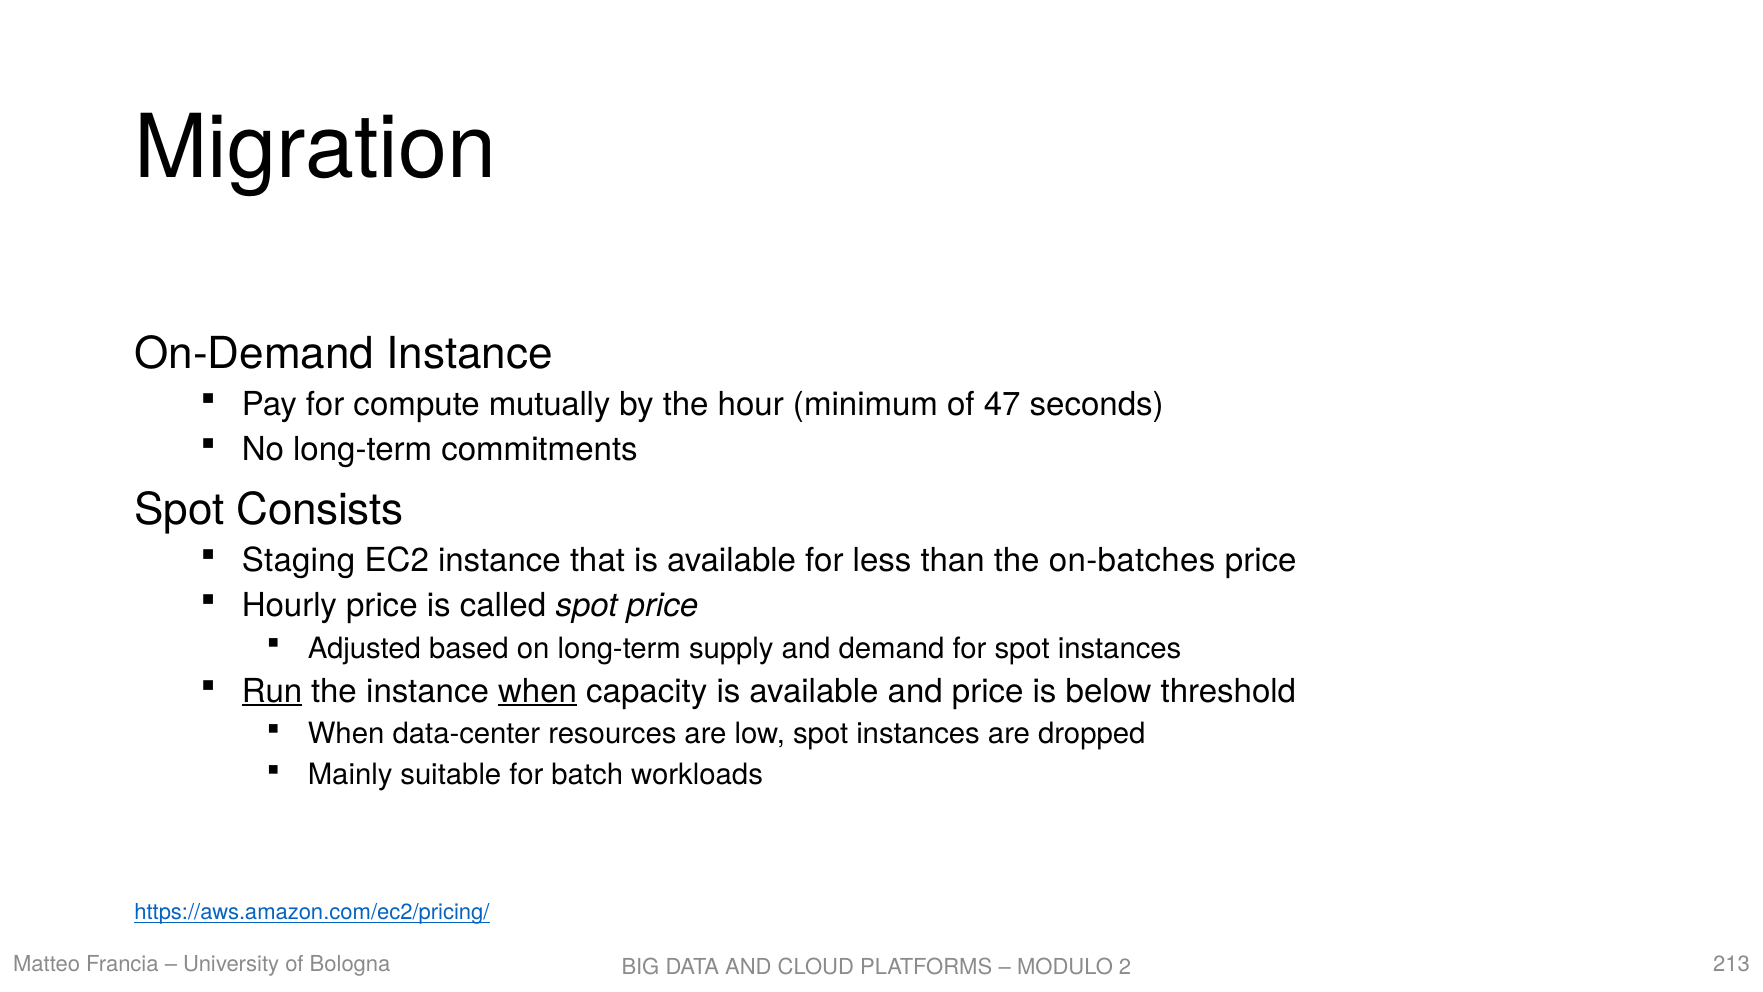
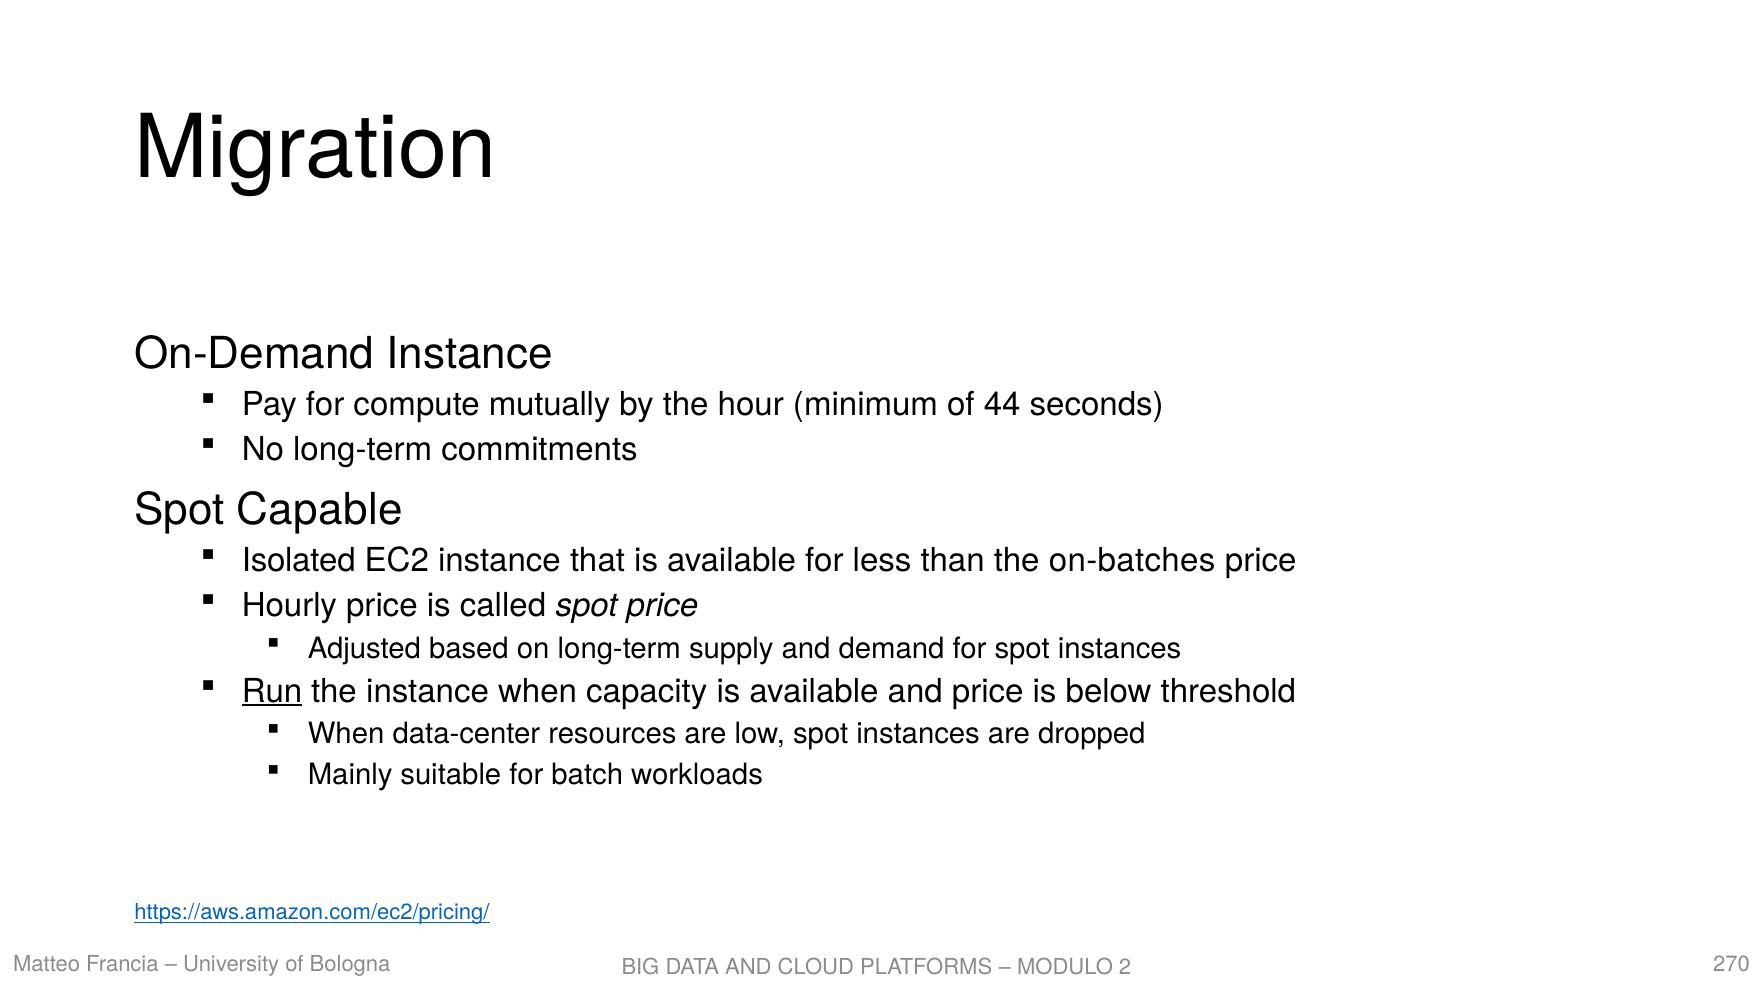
47: 47 -> 44 (1002, 405)
Consists: Consists -> Capable (320, 510)
Staging: Staging -> Isolated (299, 560)
when underline: present -> none (538, 691)
213: 213 -> 270 (1732, 964)
